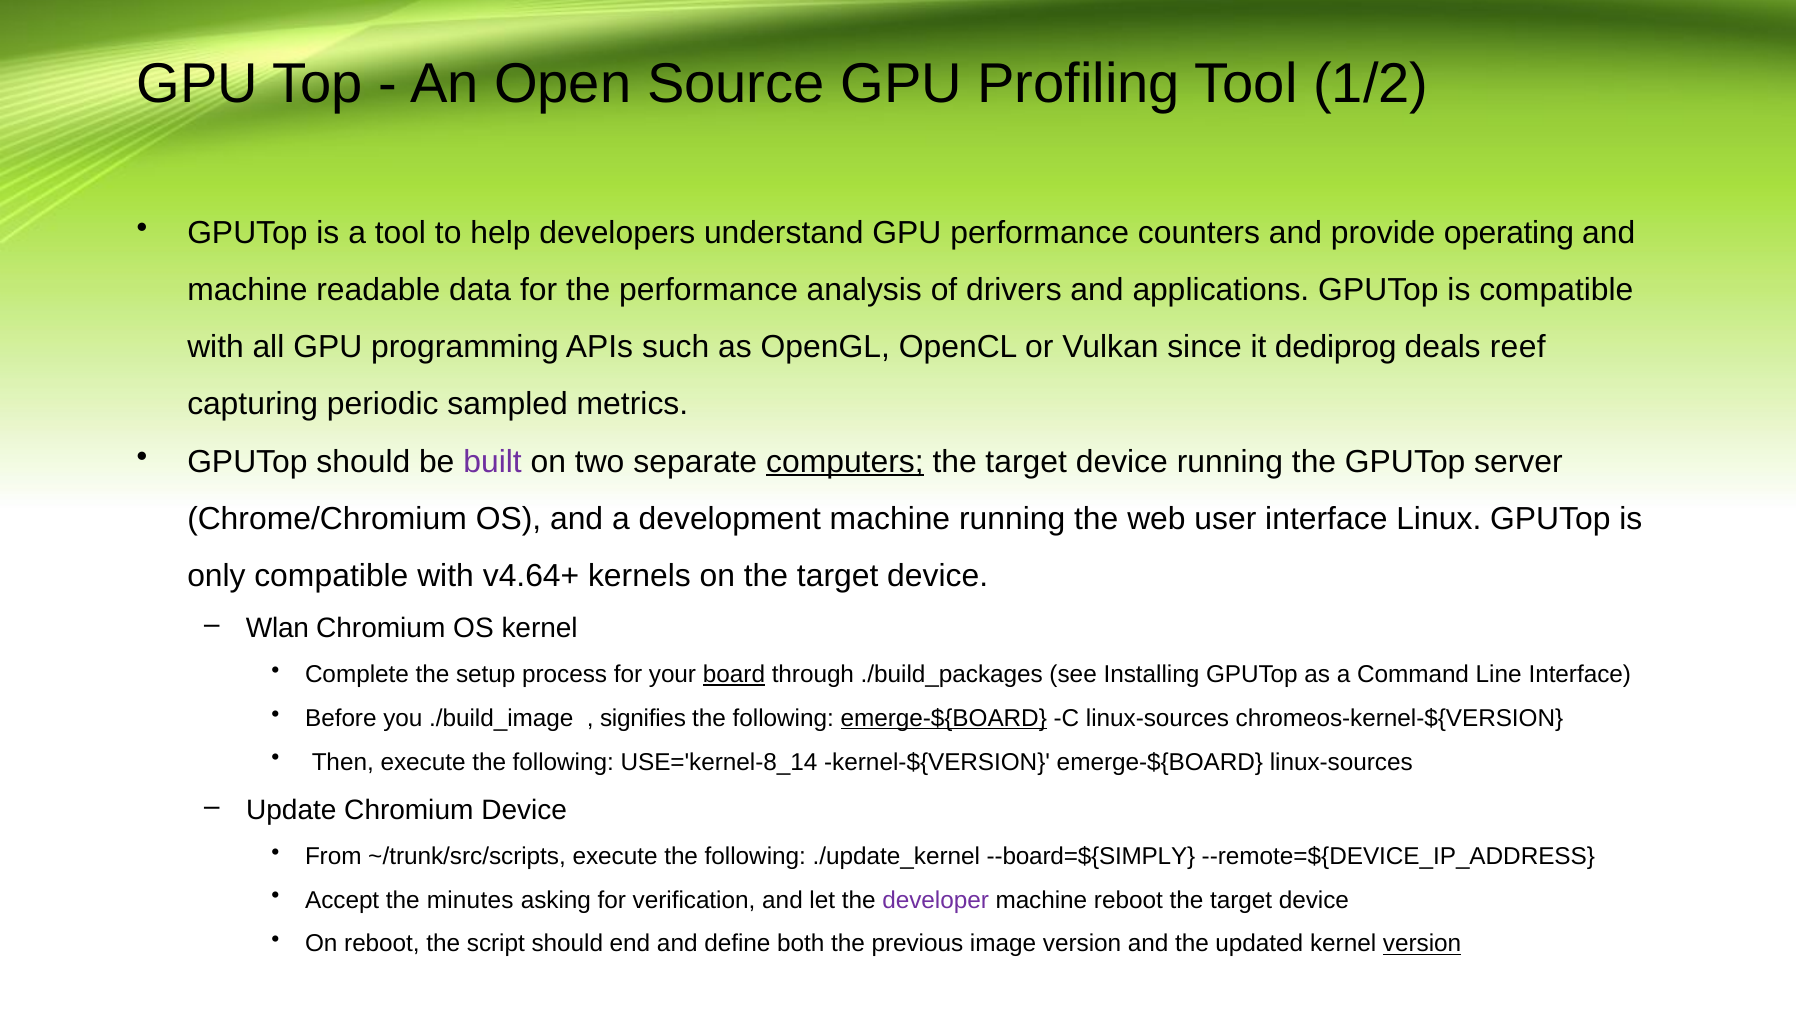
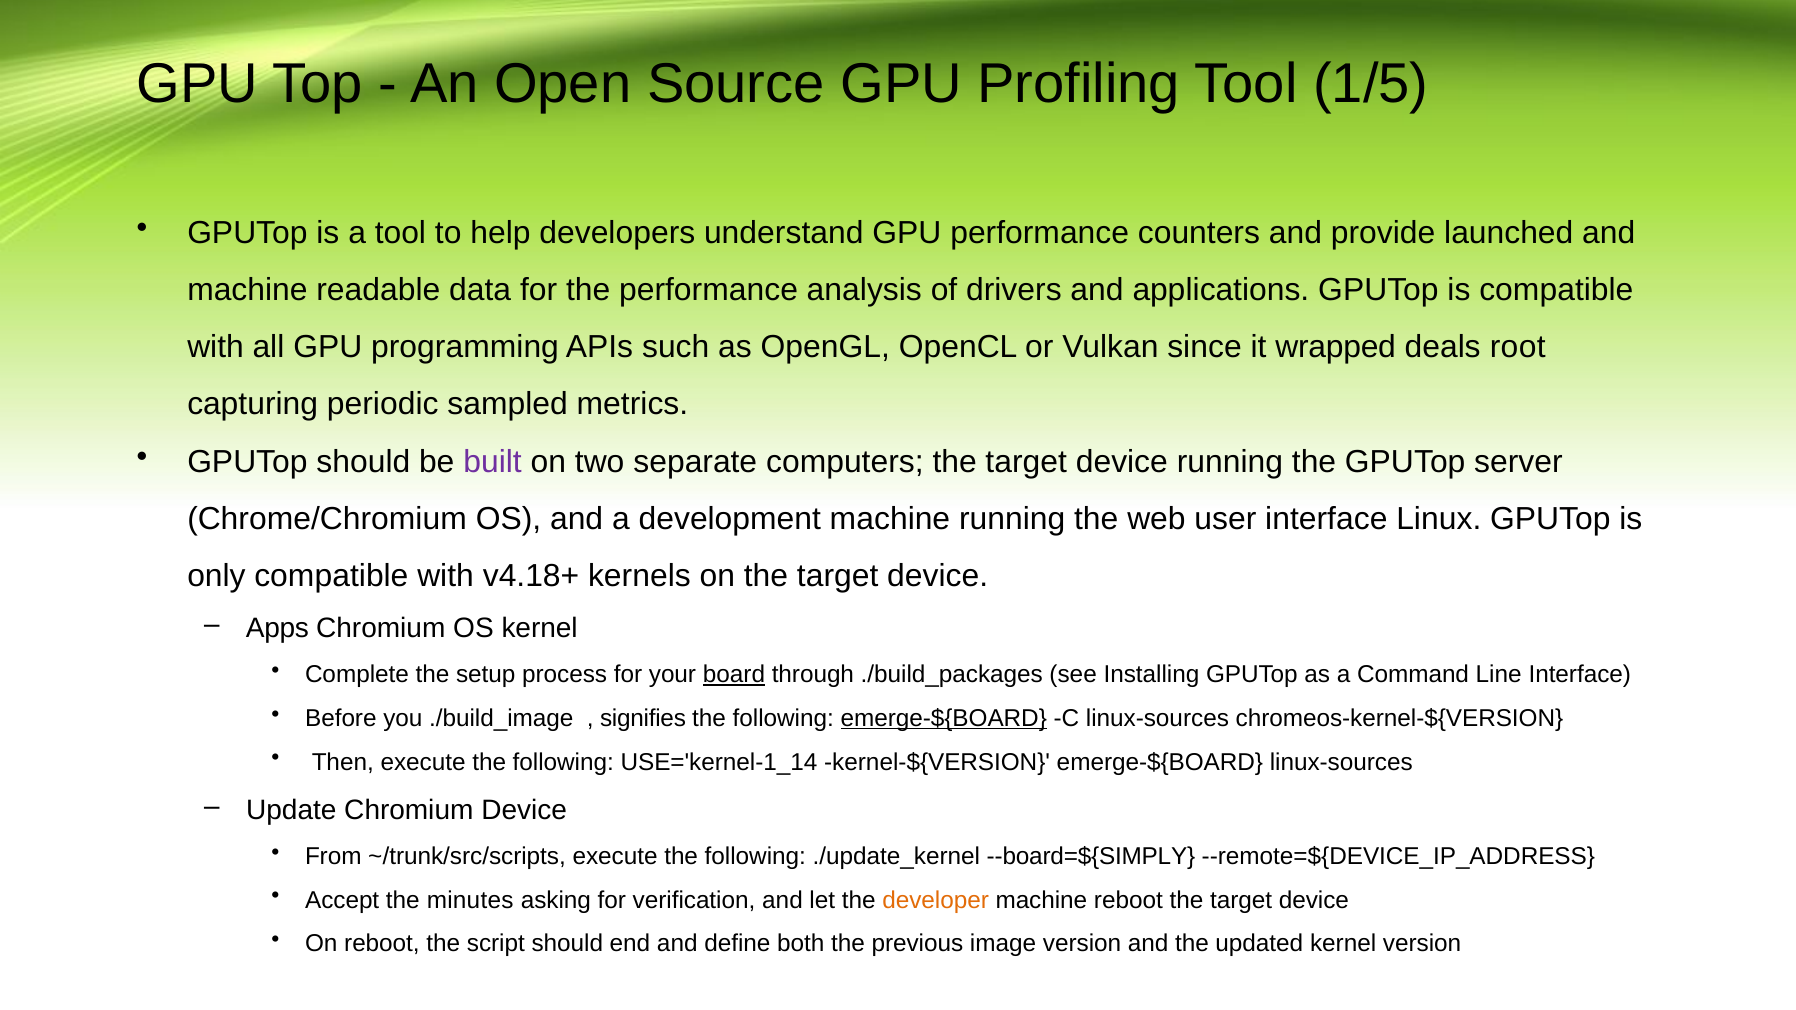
1/2: 1/2 -> 1/5 (1371, 84)
operating: operating -> launched (1509, 233)
dediprog: dediprog -> wrapped (1336, 347)
reef: reef -> root (1518, 347)
computers underline: present -> none (845, 462)
v4.64+: v4.64+ -> v4.18+ (531, 576)
Wlan: Wlan -> Apps (277, 629)
USE='kernel-8_14: USE='kernel-8_14 -> USE='kernel-1_14 (719, 762)
developer colour: purple -> orange (936, 900)
version underline: present -> none (1422, 944)
